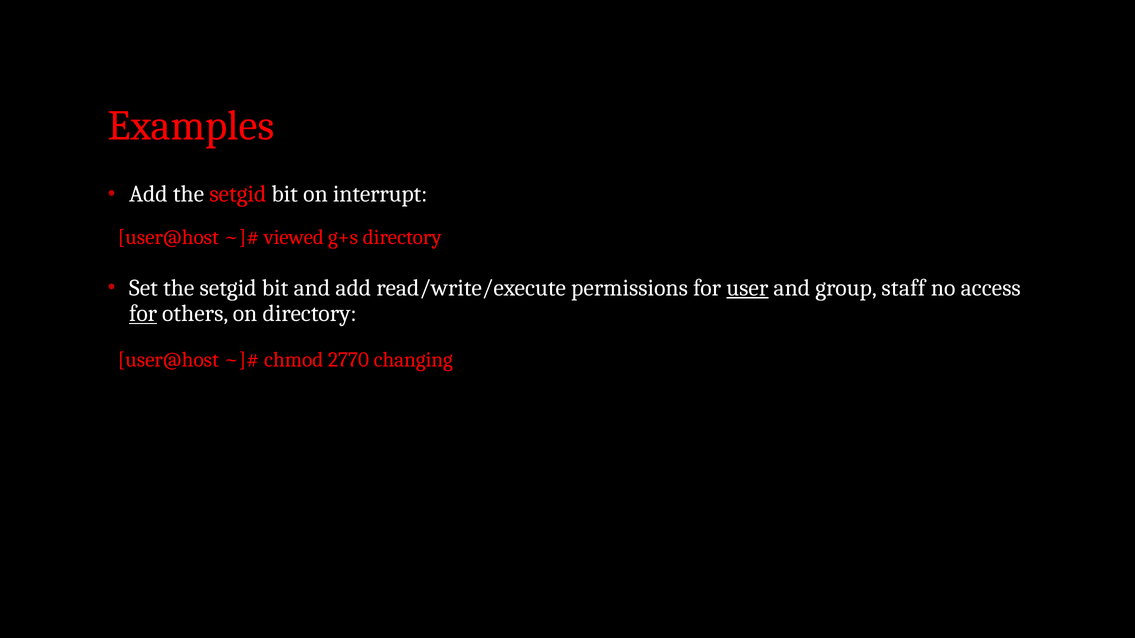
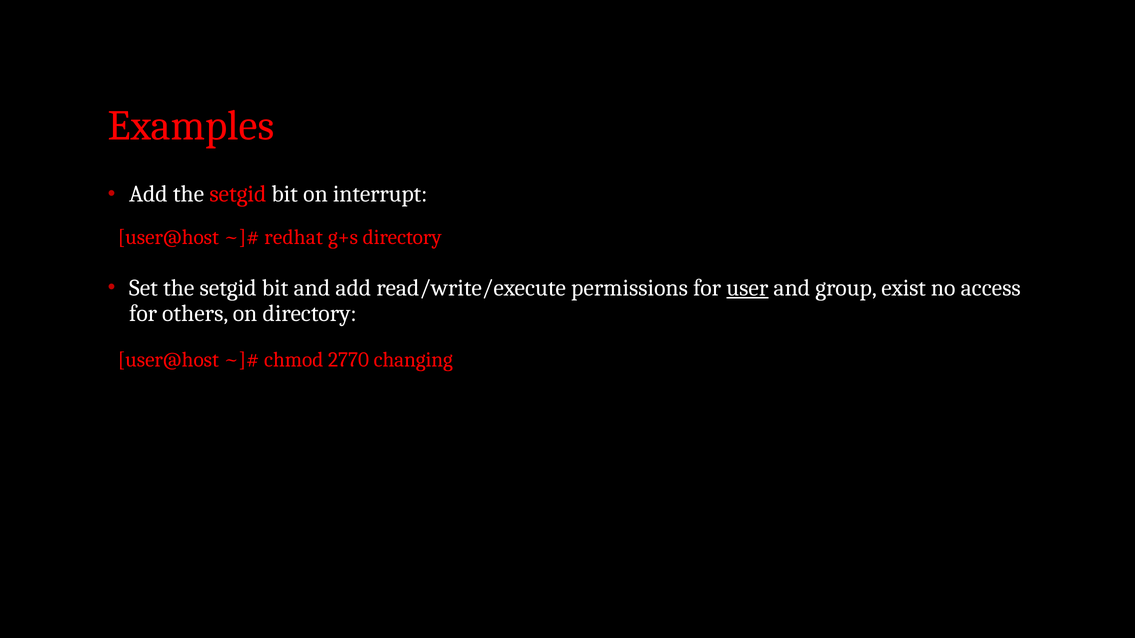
viewed: viewed -> redhat (294, 237)
staff: staff -> exist (904, 288)
for underline: present -> none (143, 314)
